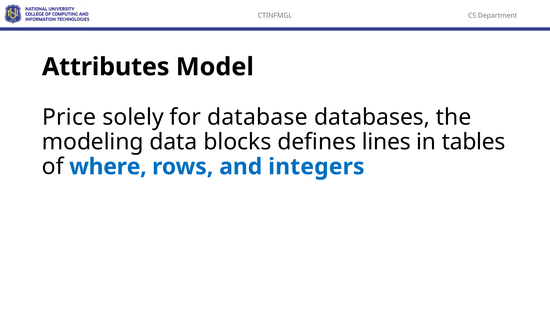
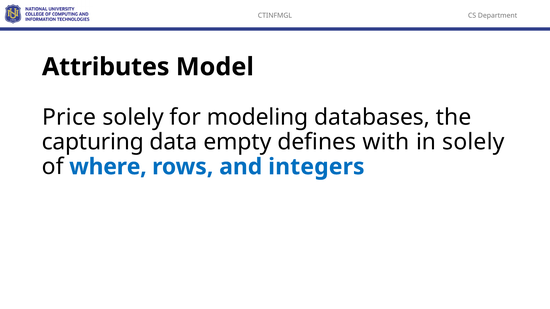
database: database -> modeling (258, 117)
modeling: modeling -> capturing (93, 142)
blocks: blocks -> empty (237, 142)
lines: lines -> with (386, 142)
in tables: tables -> solely (473, 142)
